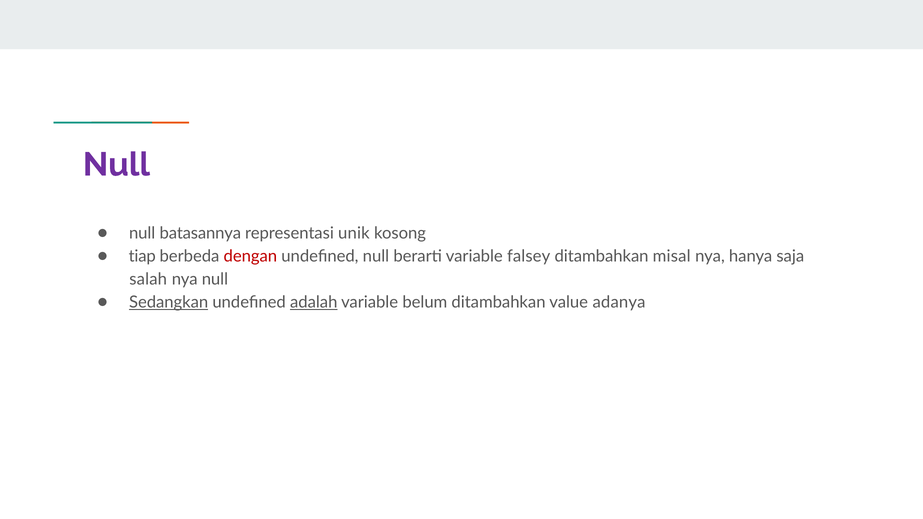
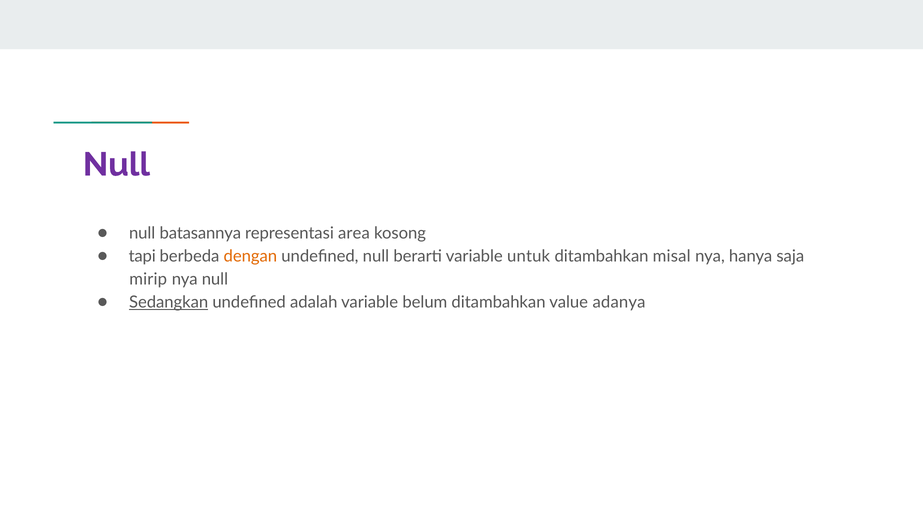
unik: unik -> area (354, 233)
tiap: tiap -> tapi (142, 256)
dengan colour: red -> orange (250, 256)
falsey: falsey -> untuk (529, 256)
salah: salah -> mirip (148, 279)
adalah underline: present -> none (314, 302)
